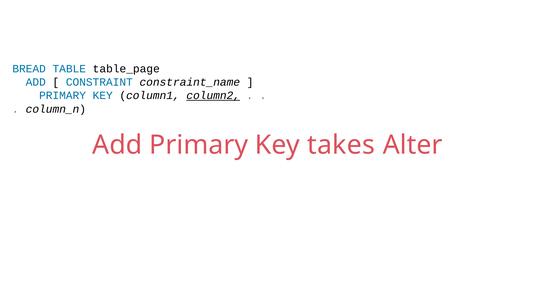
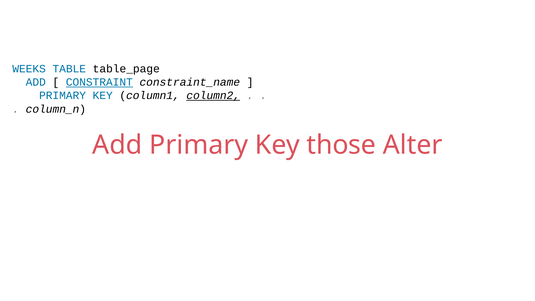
BREAD: BREAD -> WEEKS (29, 69)
CONSTRAINT underline: none -> present (99, 82)
takes: takes -> those (341, 145)
